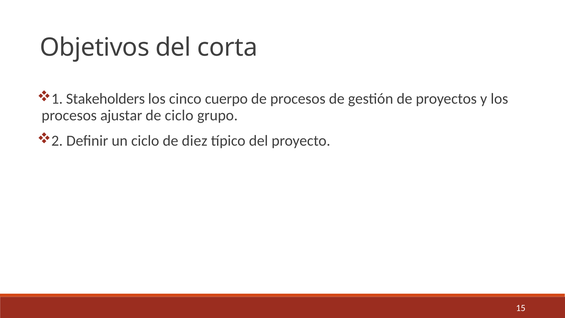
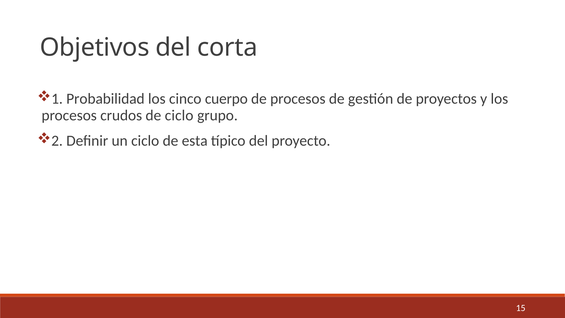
Stakeholders: Stakeholders -> Probabilidad (105, 99)
ajustar: ajustar -> crudos (121, 115)
diez: diez -> esta (195, 141)
